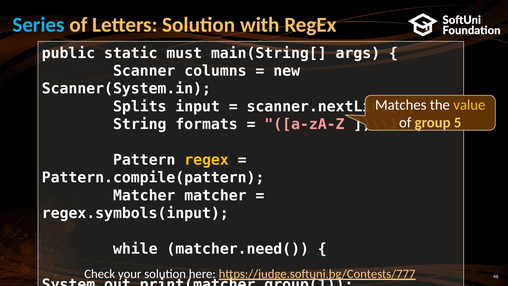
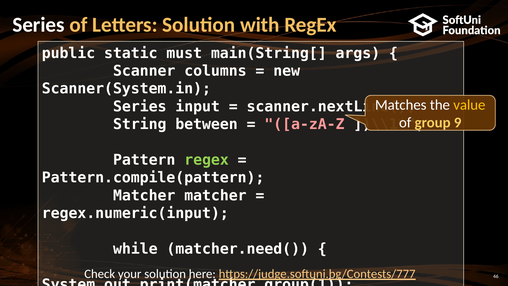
Series colour: light blue -> white (39, 25)
Splits: Splits -> Series (140, 106)
5: 5 -> 9 (458, 123)
formats: formats -> between (207, 124)
regex colour: yellow -> light green (207, 160)
regex.symbols(input: regex.symbols(input -> regex.numeric(input (135, 213)
